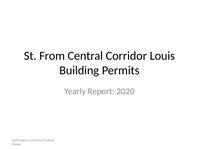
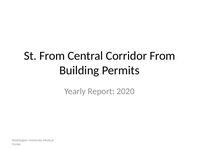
Corridor Louis: Louis -> From (162, 56)
